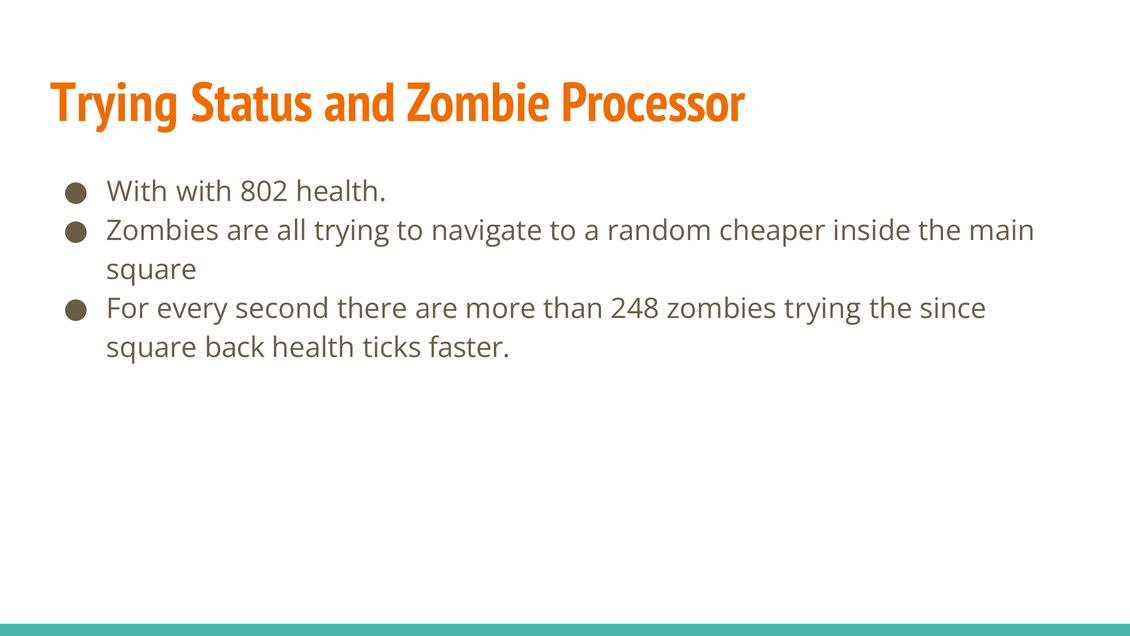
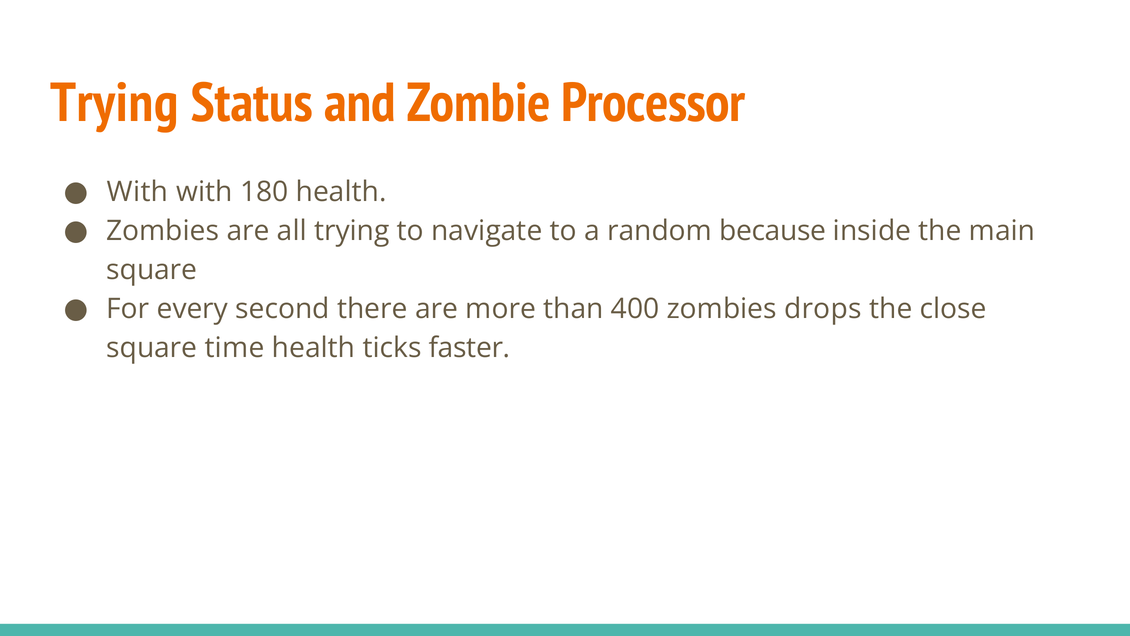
802: 802 -> 180 (264, 192)
cheaper: cheaper -> because (773, 231)
248: 248 -> 400 (635, 309)
zombies trying: trying -> drops (823, 309)
since: since -> close (953, 309)
back: back -> time (235, 348)
